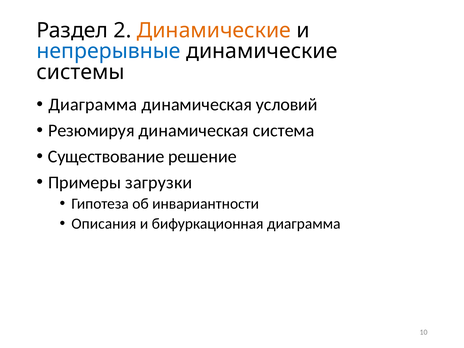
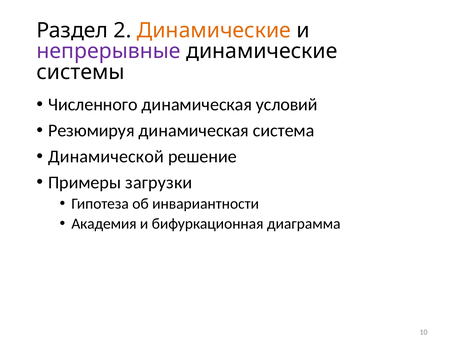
непрерывные colour: blue -> purple (109, 51)
Диаграмма: Диаграмма -> Численного (93, 105)
Существование: Существование -> Динамической (106, 156)
Описания: Описания -> Академия (104, 224)
